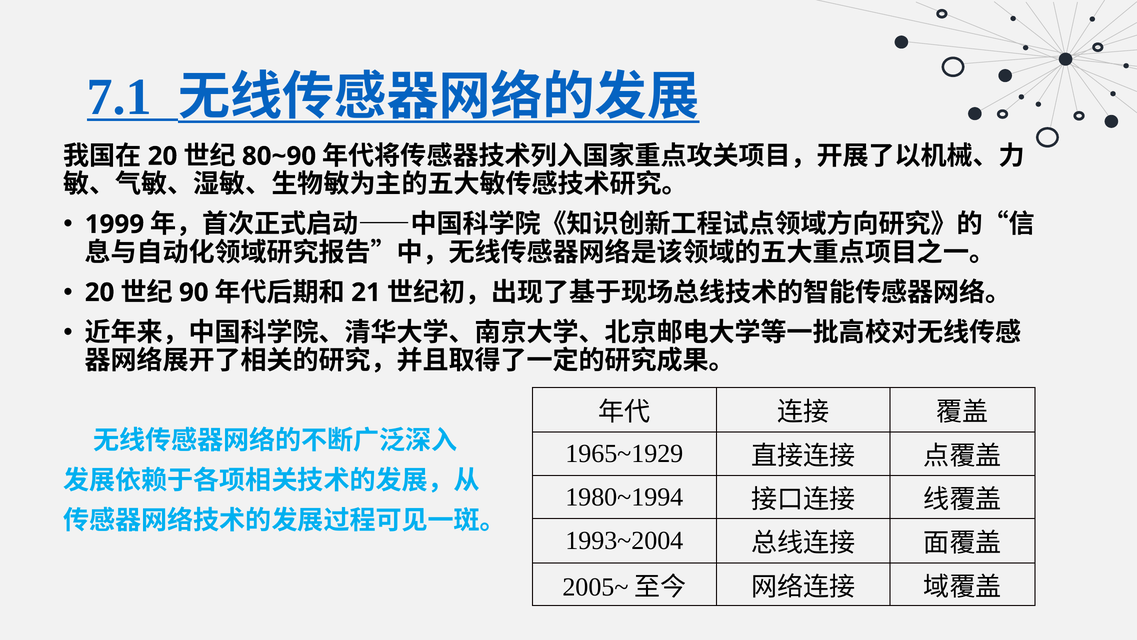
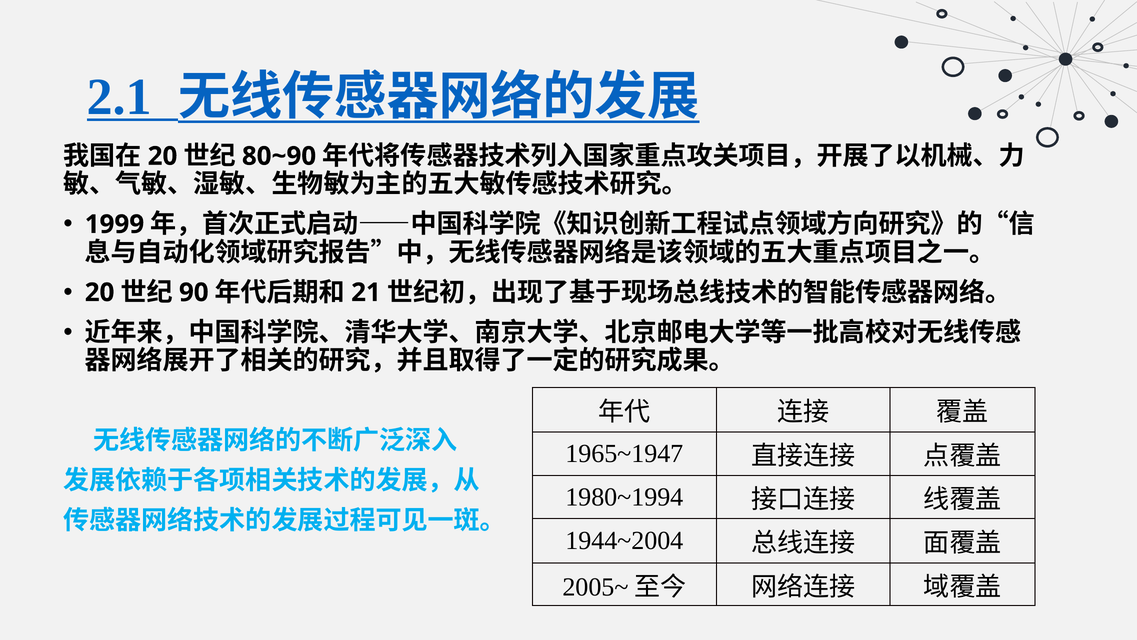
7.1: 7.1 -> 2.1 (119, 97)
1965~1929: 1965~1929 -> 1965~1947 (624, 453)
1993~2004: 1993~2004 -> 1944~2004 (624, 540)
